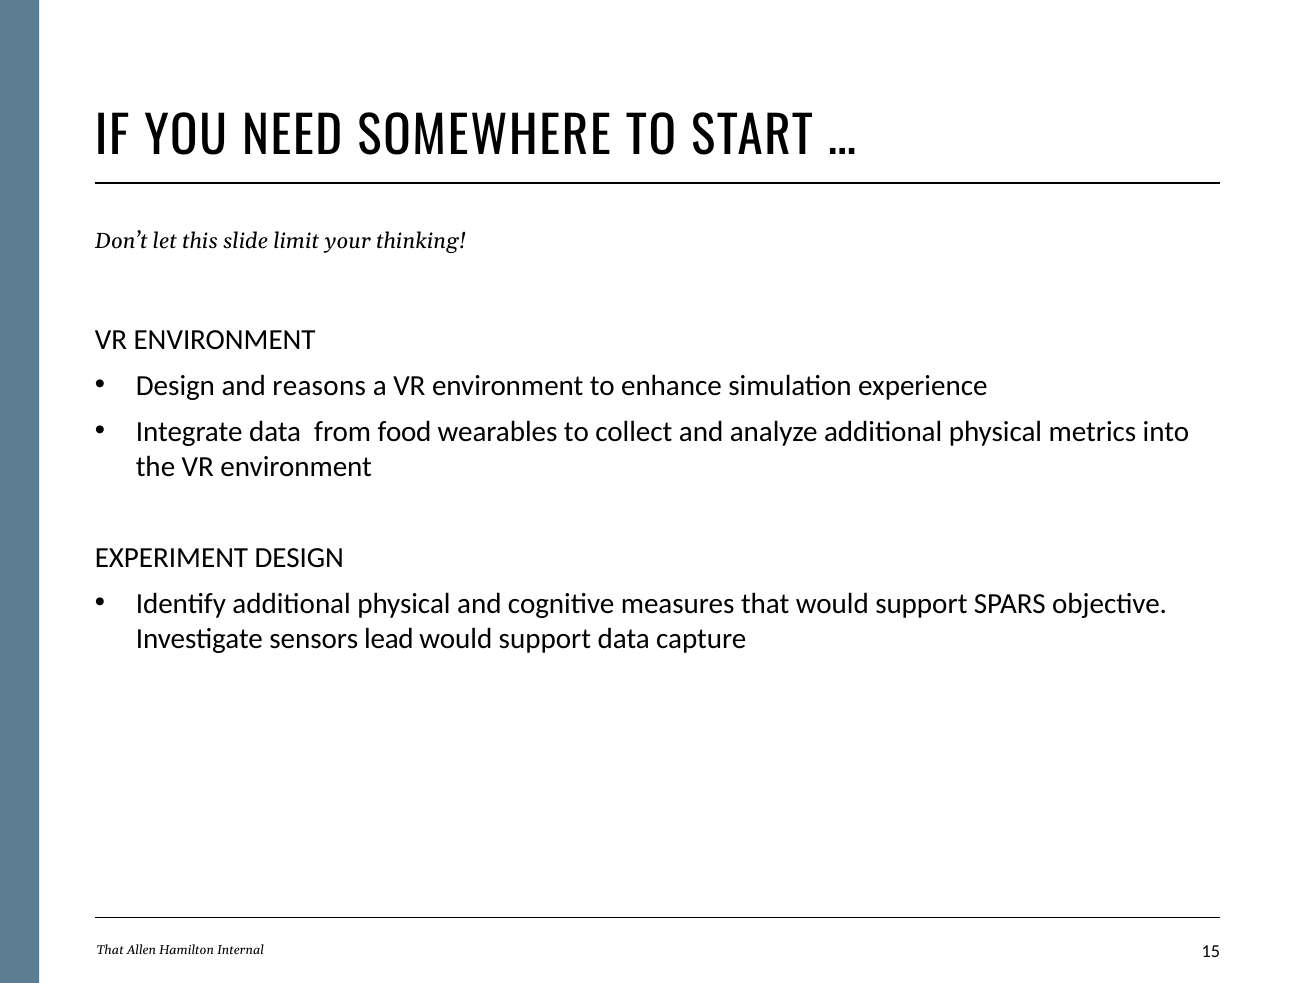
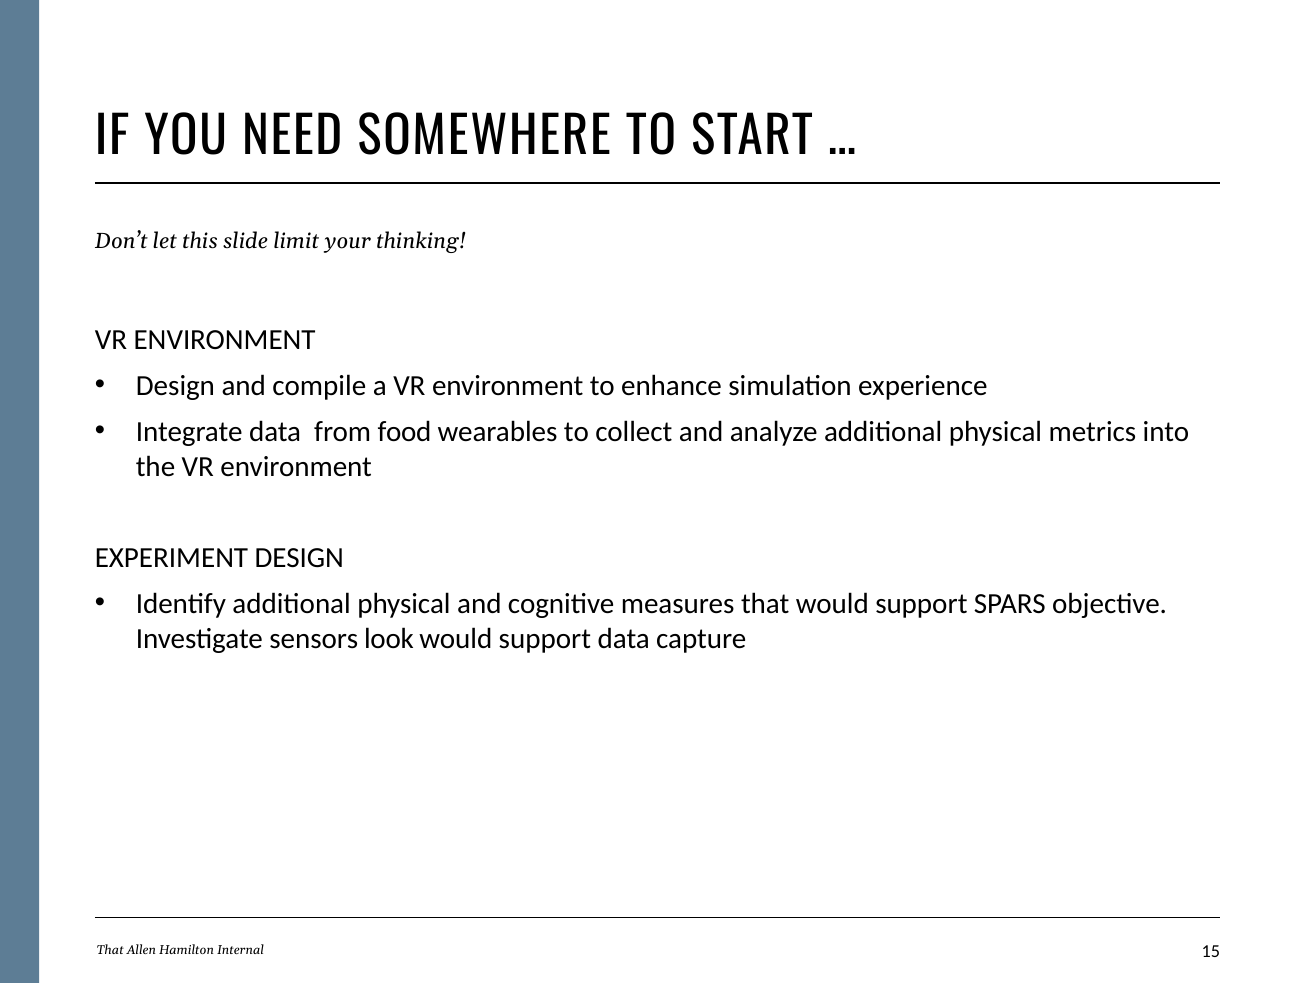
reasons: reasons -> compile (319, 385)
lead: lead -> look (389, 639)
